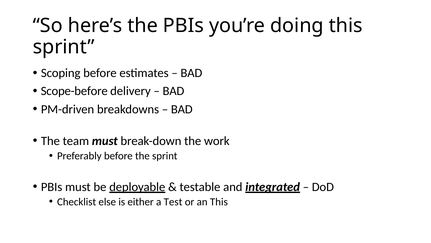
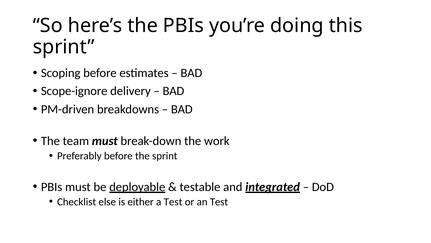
Scope-before: Scope-before -> Scope-ignore (74, 91)
an This: This -> Test (219, 201)
